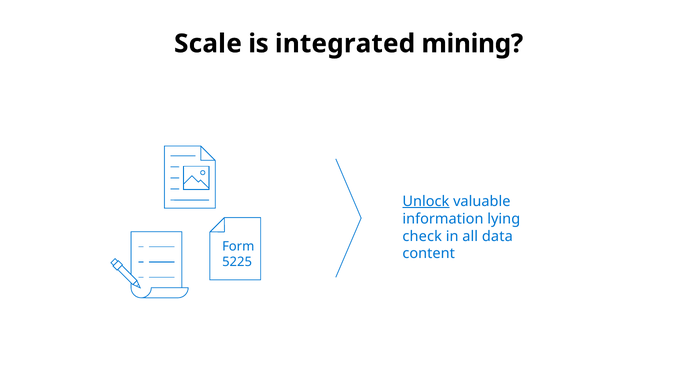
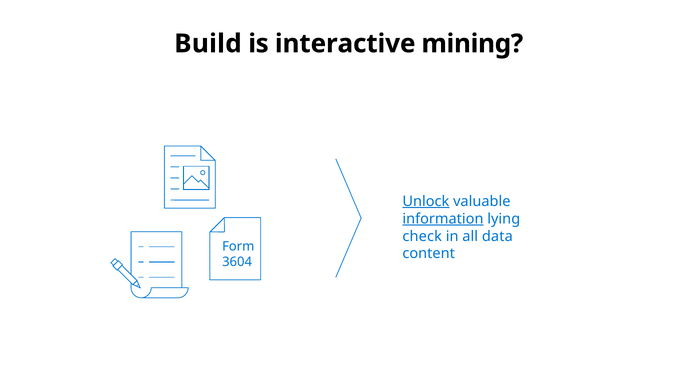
Scale: Scale -> Build (208, 44)
integrated: integrated -> interactive (345, 44)
information underline: none -> present (443, 219)
5225: 5225 -> 3604 (237, 262)
